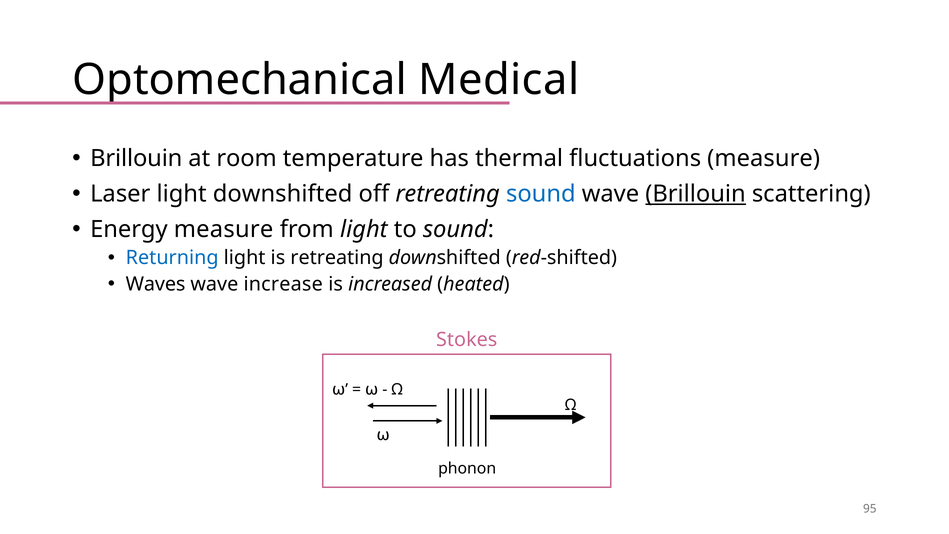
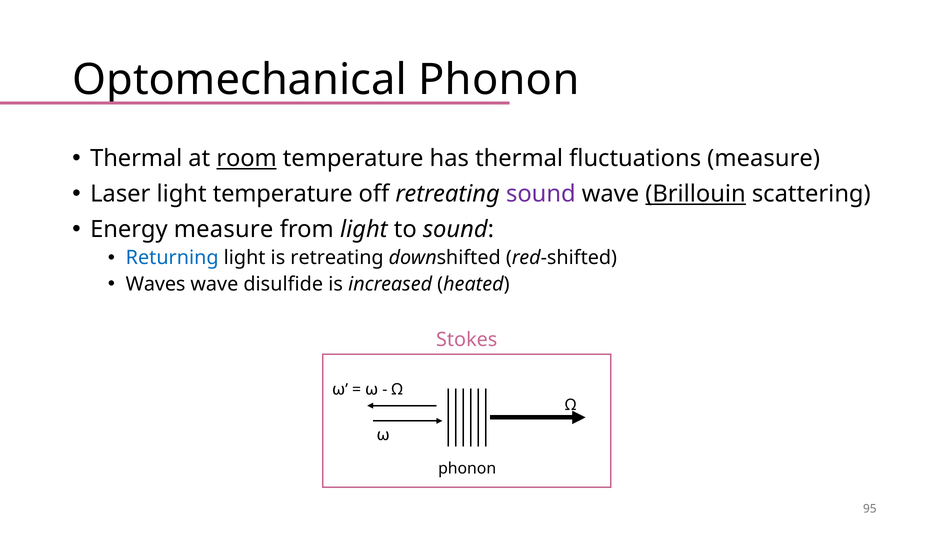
Medical: Medical -> Phonon (499, 80)
Brillouin: Brillouin -> Thermal (136, 158)
room underline: none -> present (247, 158)
light downshifted: downshifted -> temperature (283, 194)
sound colour: blue -> purple (541, 194)
increase: increase -> disulfide (283, 284)
